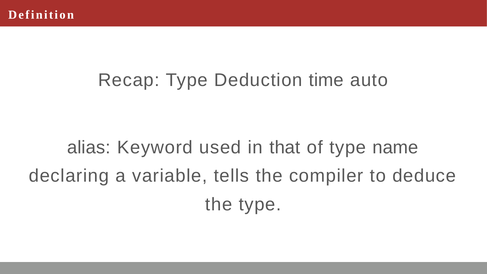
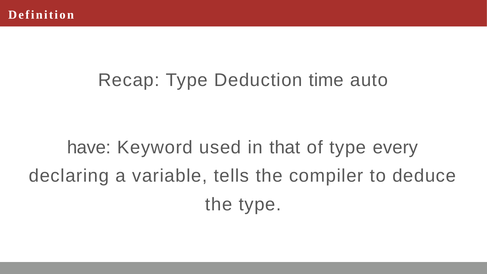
alias: alias -> have (89, 147)
name: name -> every (395, 147)
